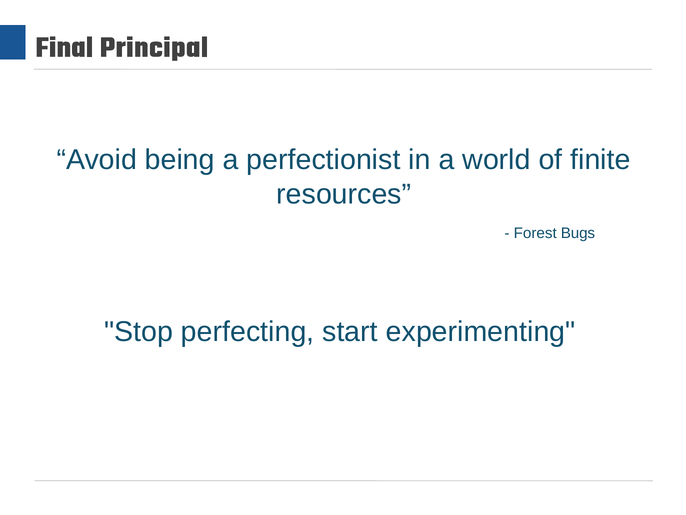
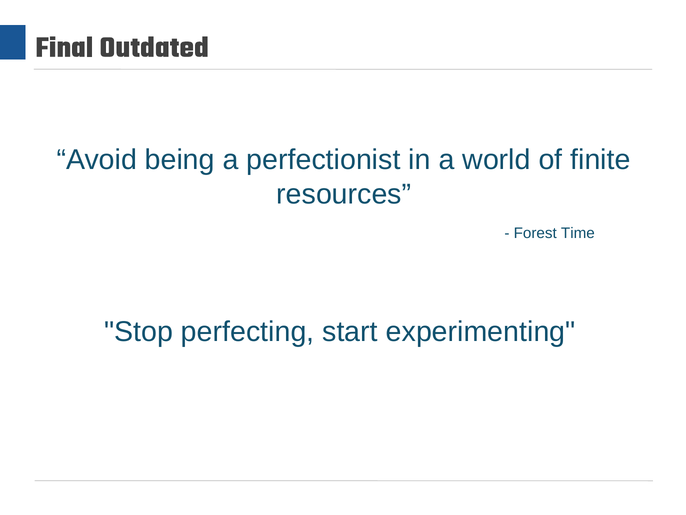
Principal: Principal -> Outdated (154, 47)
Bugs: Bugs -> Time (578, 233)
